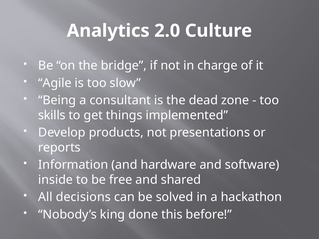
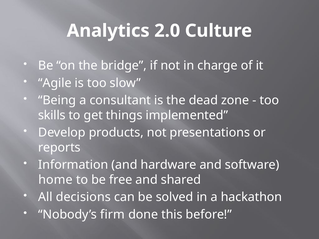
inside: inside -> home (56, 180)
king: king -> firm (112, 215)
